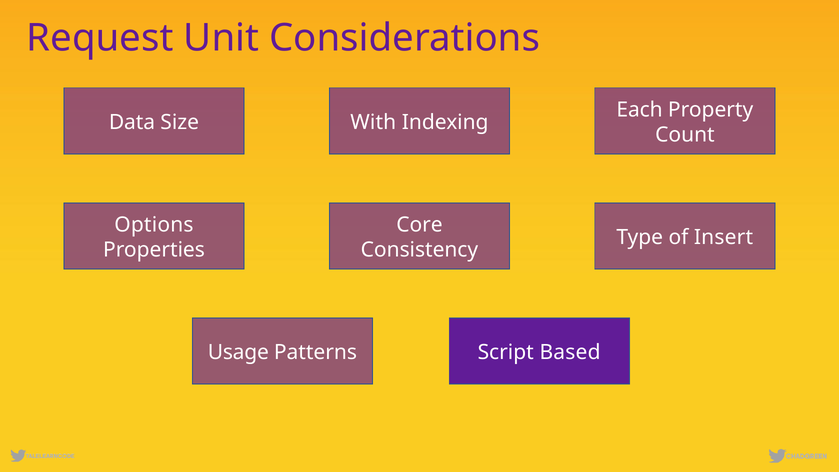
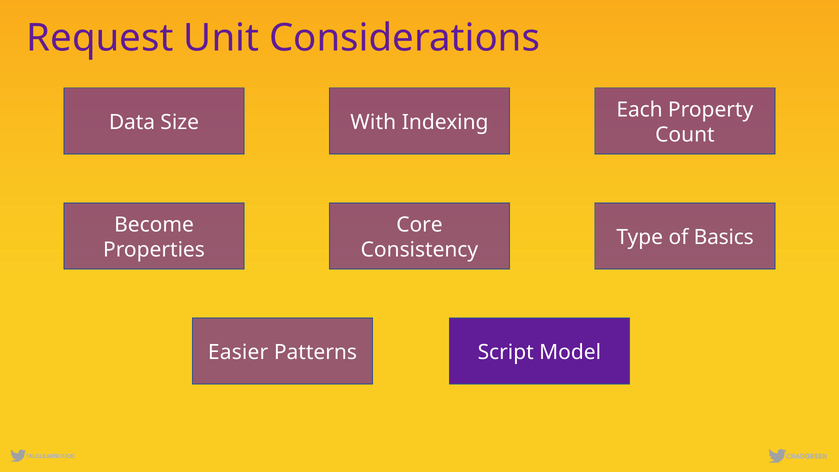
Options: Options -> Become (154, 225)
Insert: Insert -> Basics (724, 237)
Usage: Usage -> Easier (238, 352)
Based: Based -> Model (570, 352)
